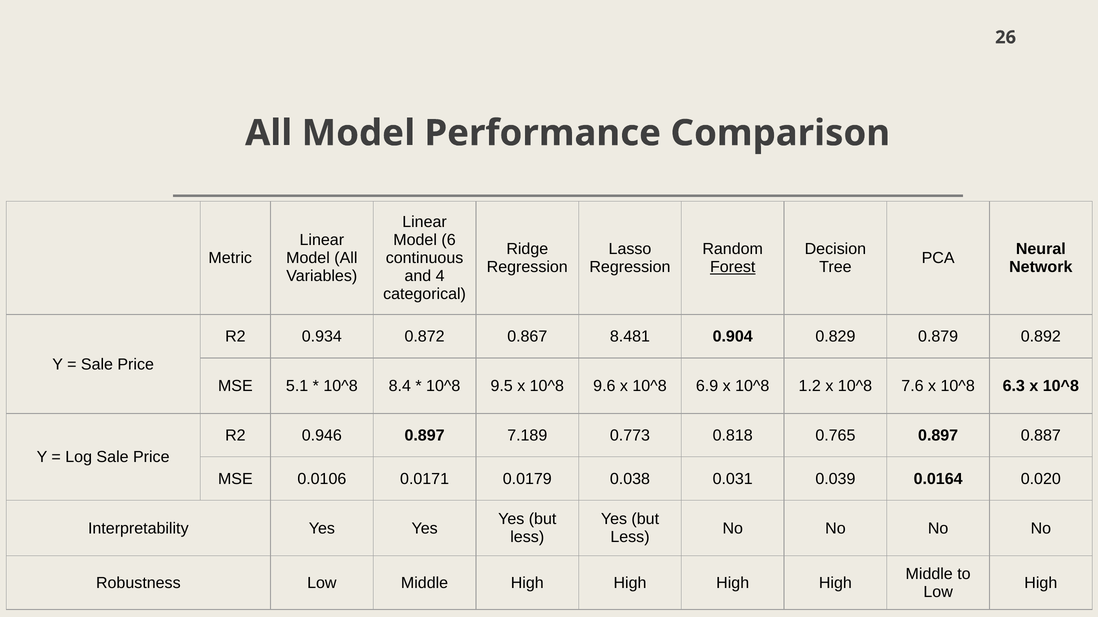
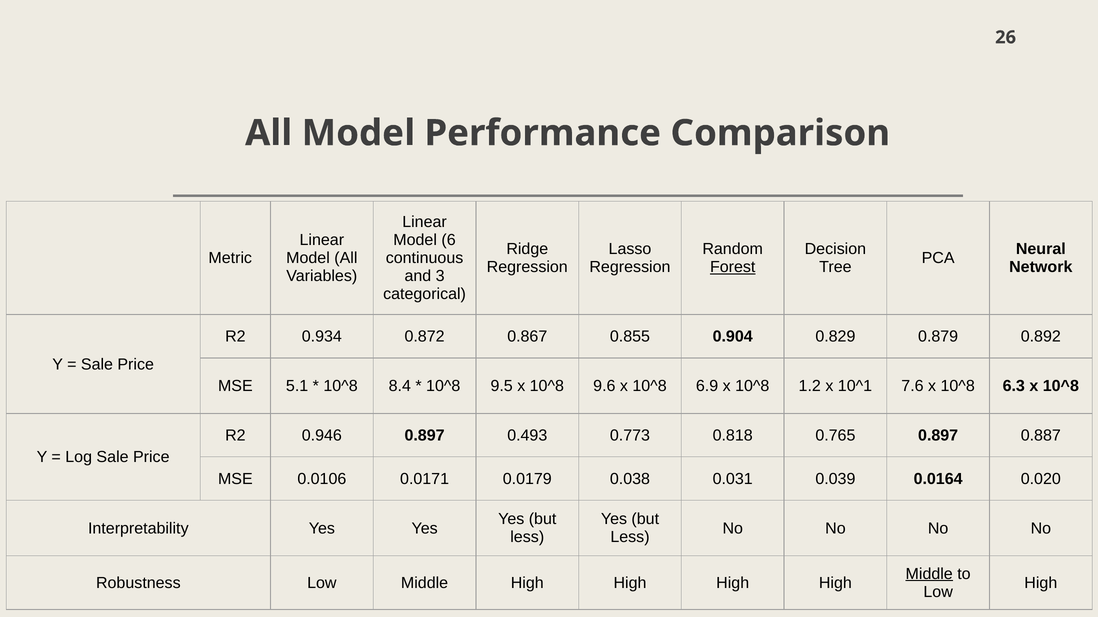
4: 4 -> 3 (440, 276)
8.481: 8.481 -> 0.855 (630, 337)
1.2 x 10^8: 10^8 -> 10^1 (855, 386)
7.189: 7.189 -> 0.493 (527, 436)
Middle underline: none -> present (929, 574)
